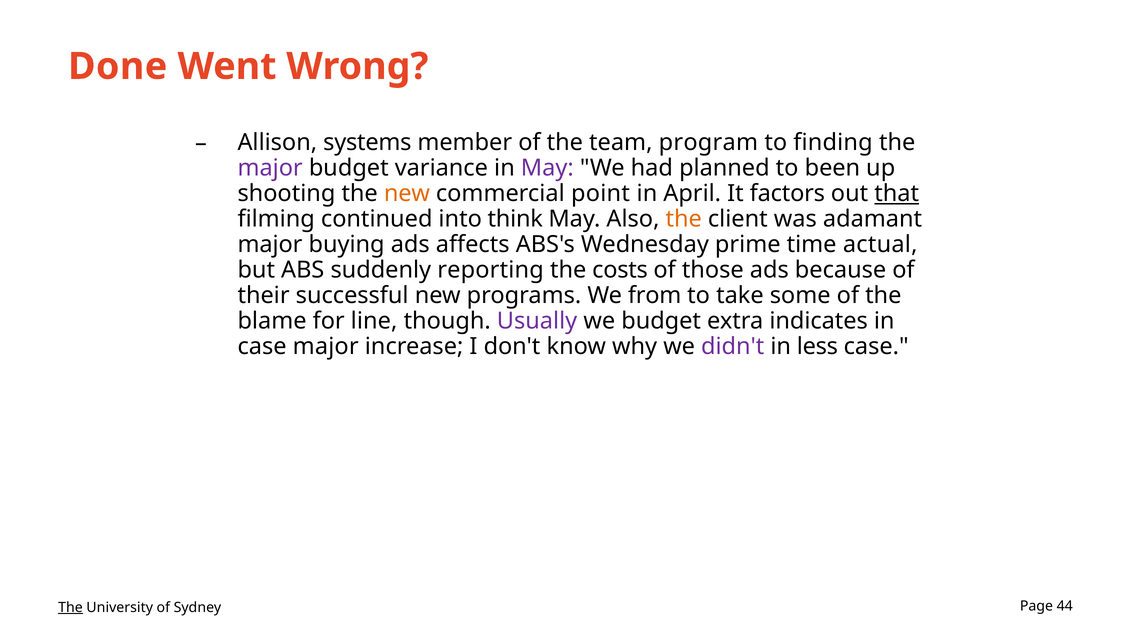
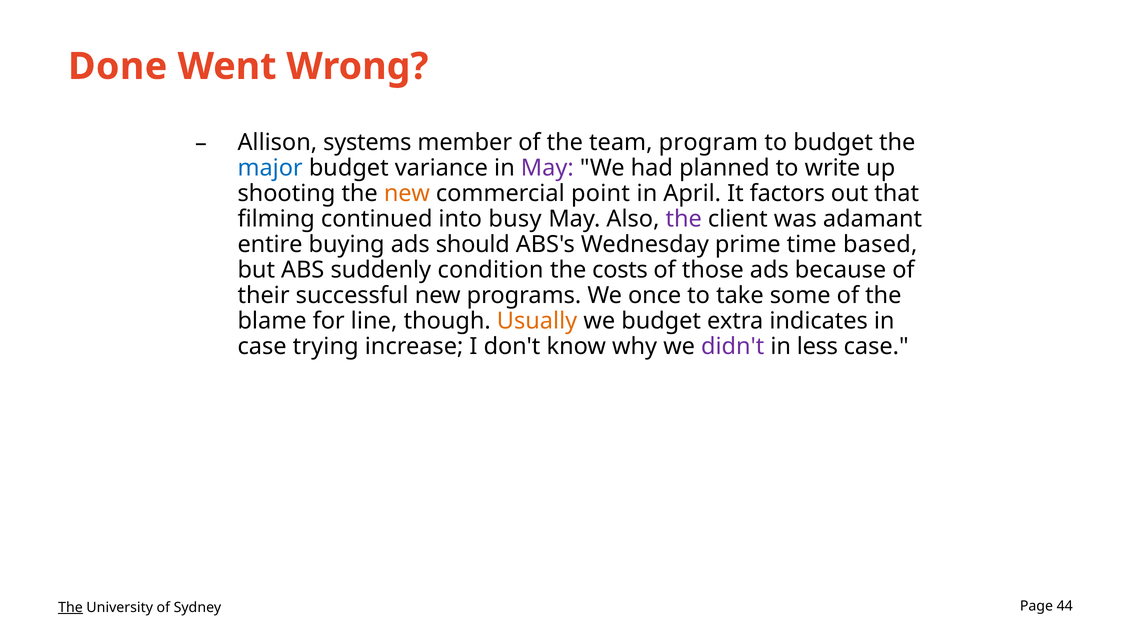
to finding: finding -> budget (833, 143)
major colour: purple -> blue (270, 168)
been: been -> write (832, 168)
that underline: present -> none (897, 194)
think: think -> busy (515, 219)
the colour: orange -> purple (684, 219)
major: major -> entire (270, 245)
affects: affects -> should (473, 245)
actual: actual -> based (880, 245)
reporting: reporting -> condition (491, 270)
from: from -> once (655, 296)
Usually colour: purple -> orange (537, 321)
case major: major -> trying (326, 346)
